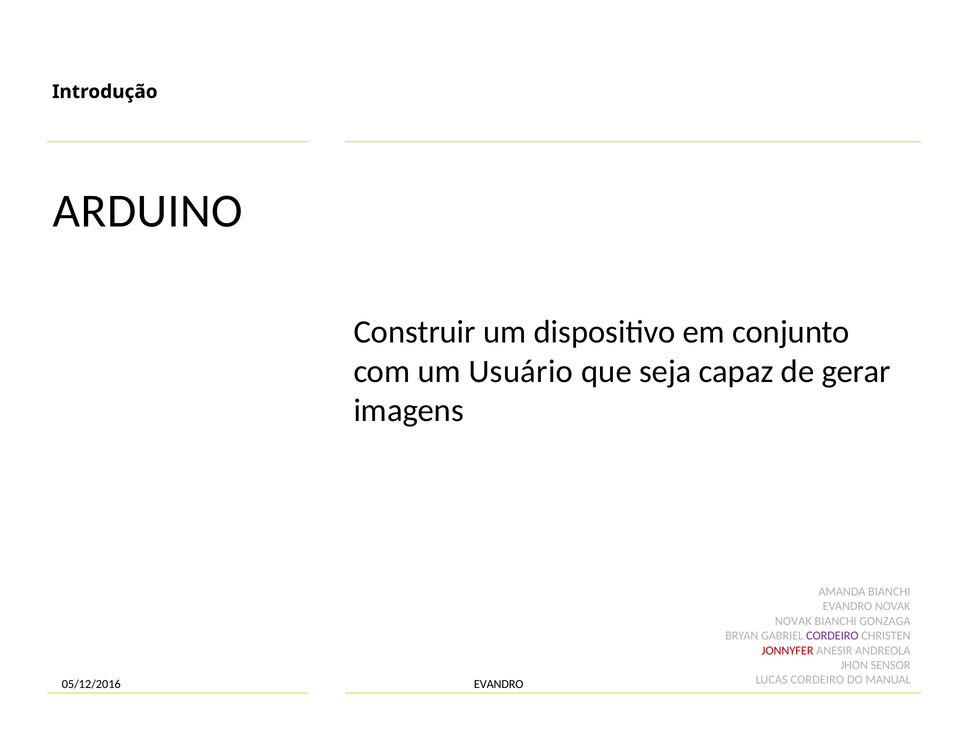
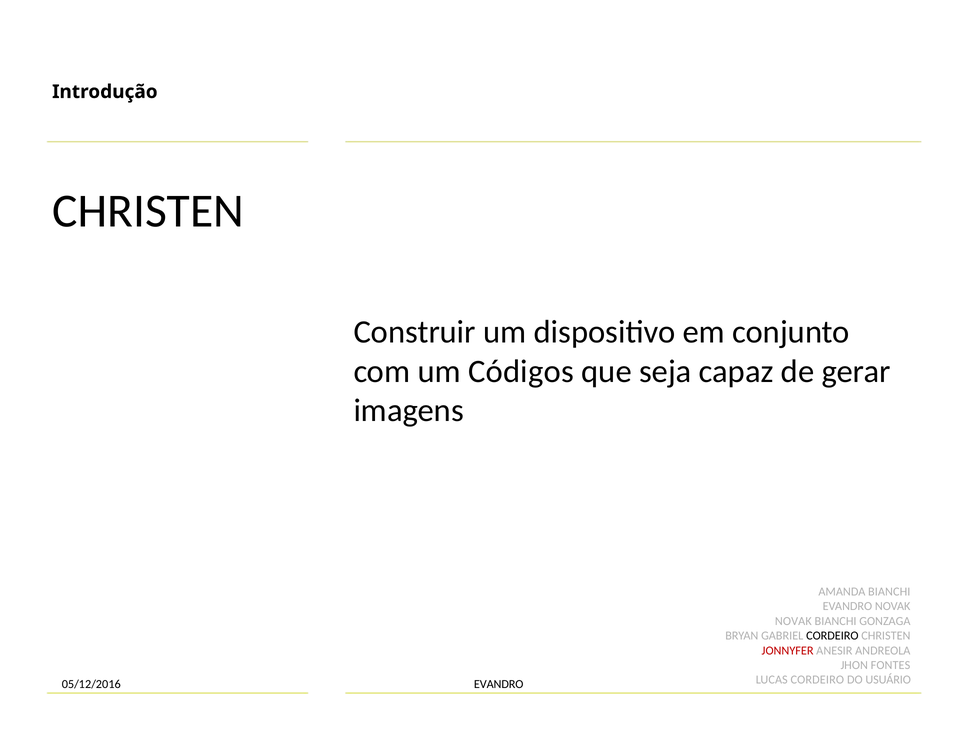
ARDUINO: ARDUINO -> CHRISTEN (148, 211)
Usuário: Usuário -> Códigos (521, 371)
CORDEIRO colour: purple -> black (832, 635)
SENSOR: SENSOR -> FONTES (890, 665)
MANUAL: MANUAL -> USUÁRIO (888, 679)
